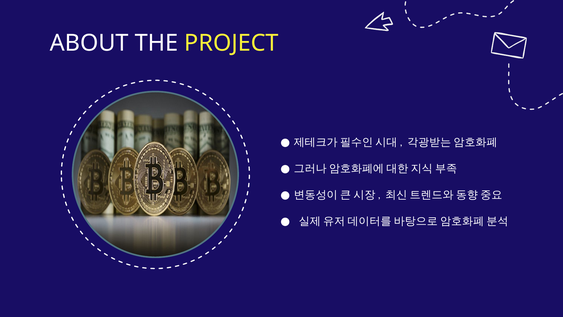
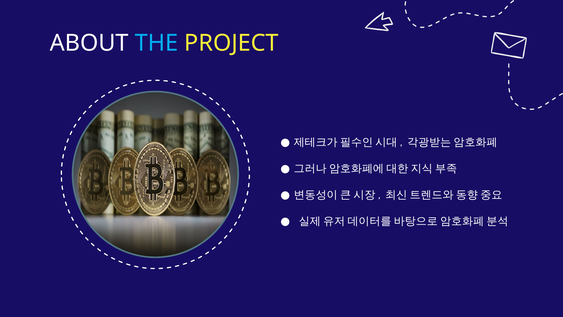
THE colour: white -> light blue (157, 43)
